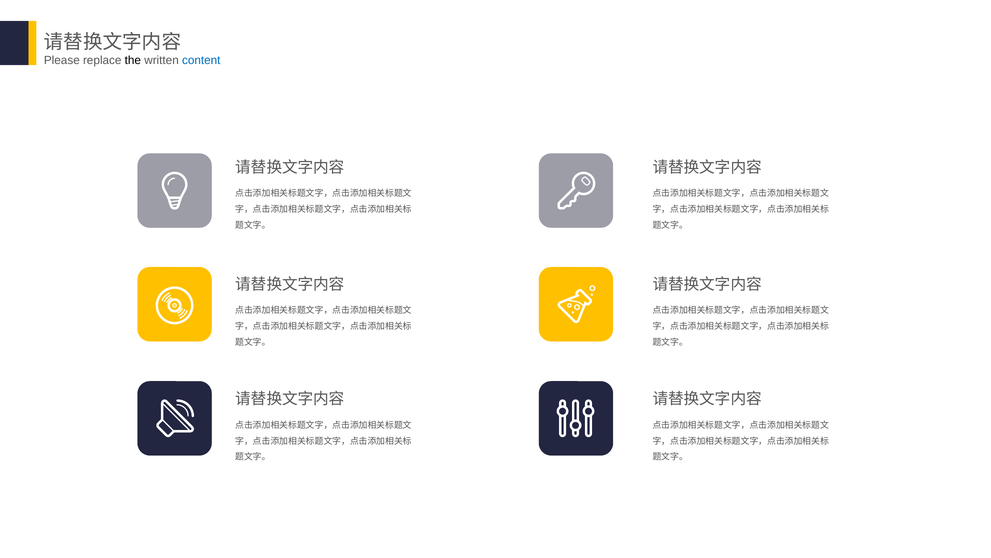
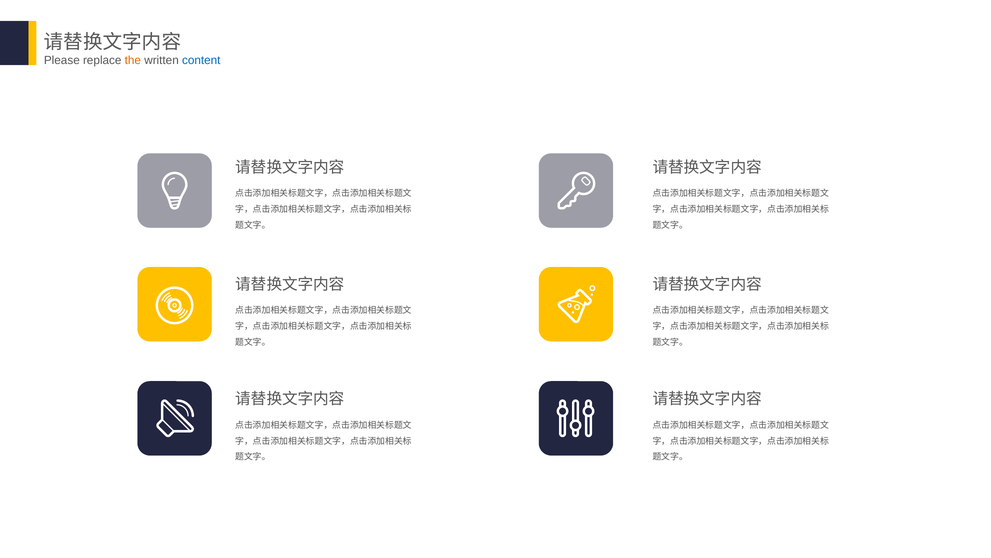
the colour: black -> orange (133, 60)
